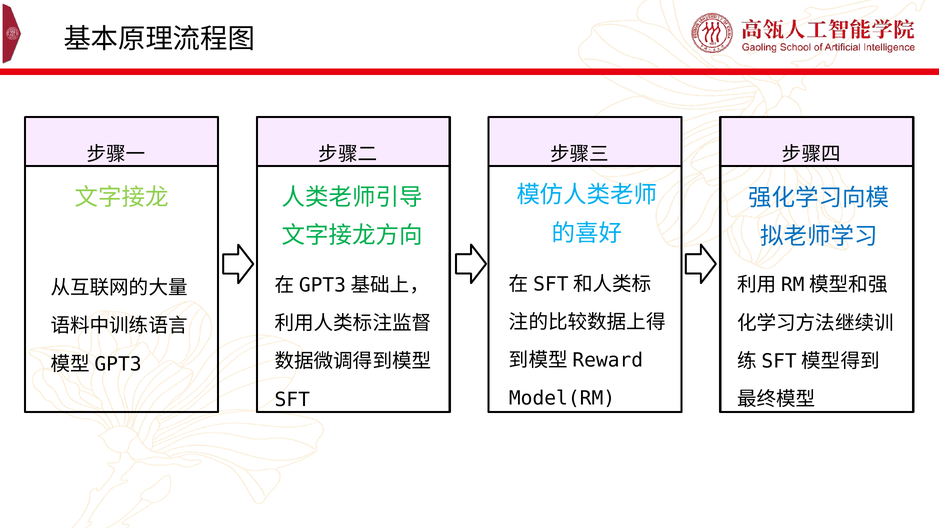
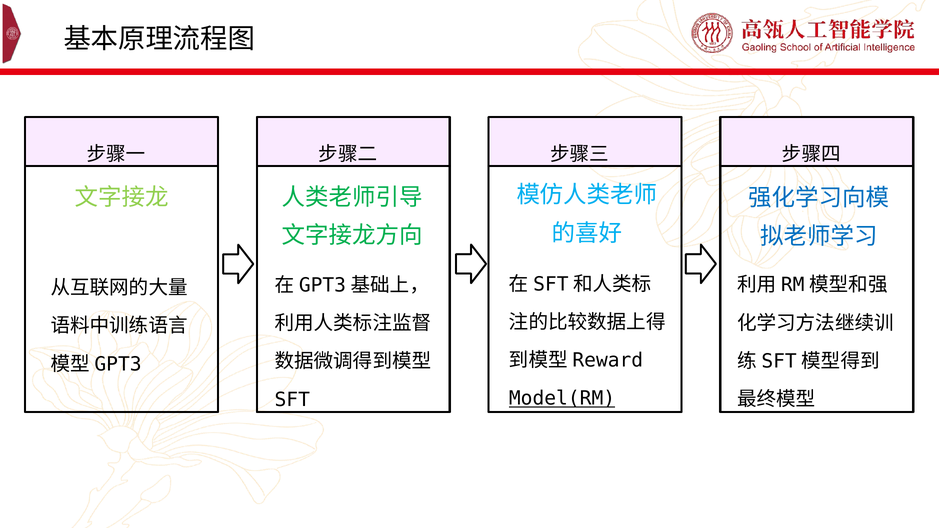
Model(RM underline: none -> present (562, 399)
